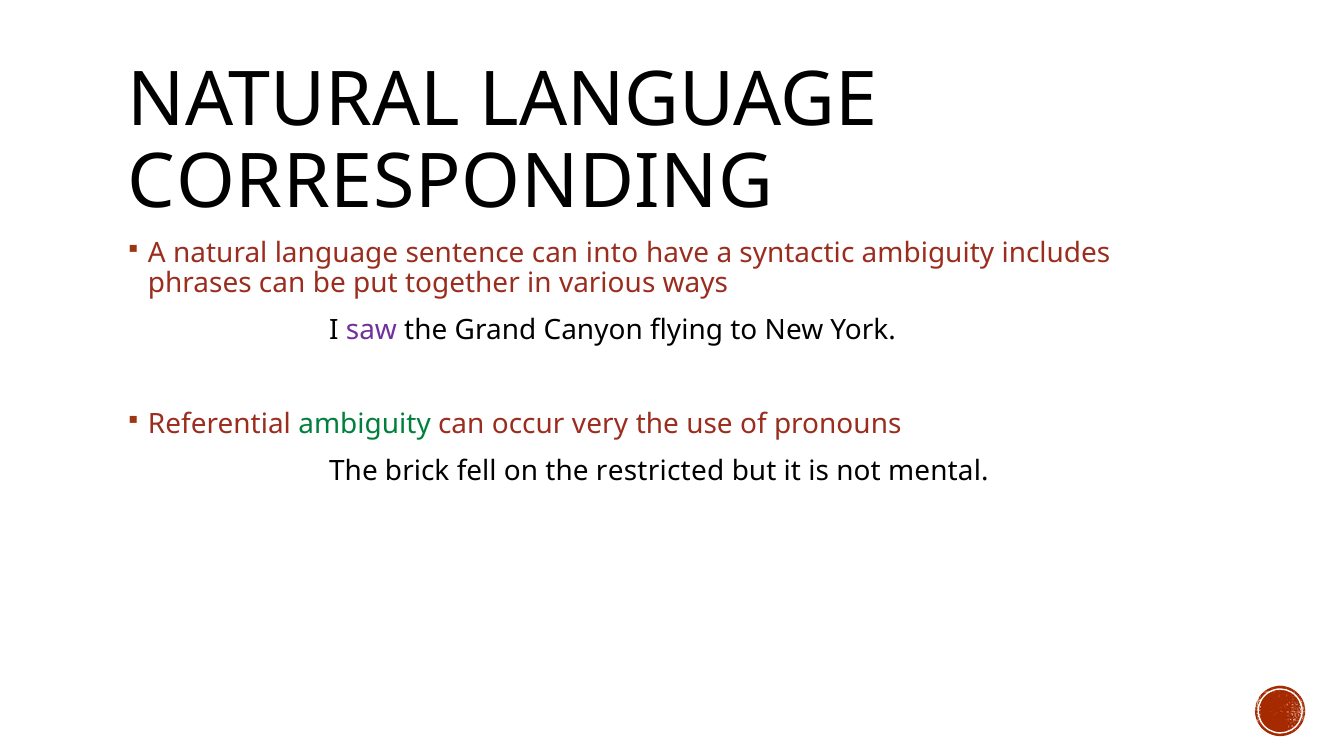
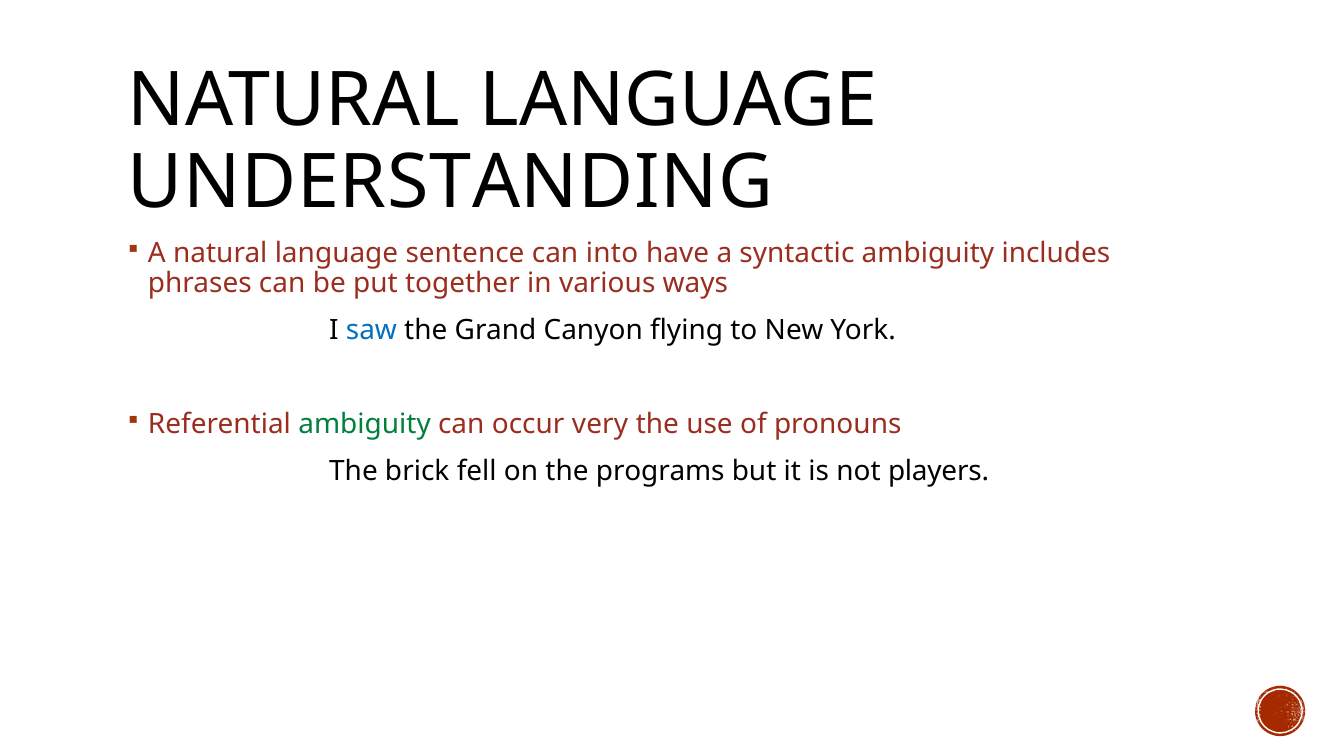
CORRESPONDING: CORRESPONDING -> UNDERSTANDING (451, 182)
saw colour: purple -> blue (371, 331)
restricted: restricted -> programs (660, 472)
mental: mental -> players (939, 472)
